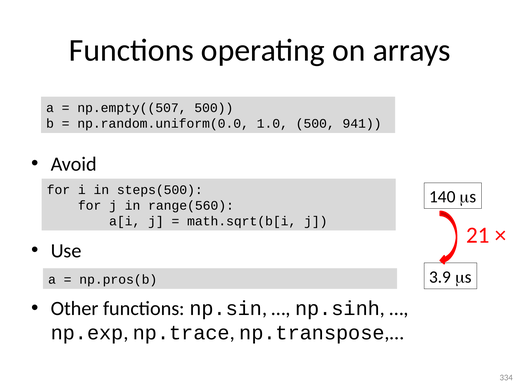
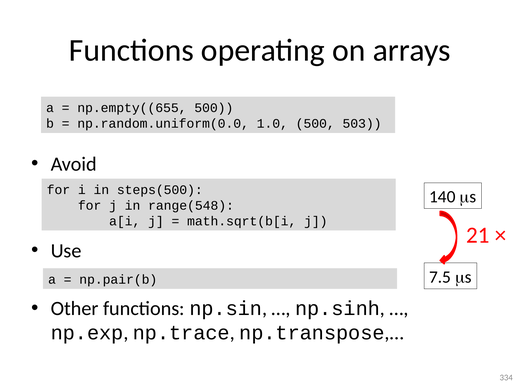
np.empty((507: np.empty((507 -> np.empty((655 (132, 108)
941: 941 -> 503 (362, 124)
range(560: range(560 -> range(548 (191, 205)
3.9: 3.9 -> 7.5 (440, 277)
np.pros(b: np.pros(b -> np.pair(b (118, 279)
